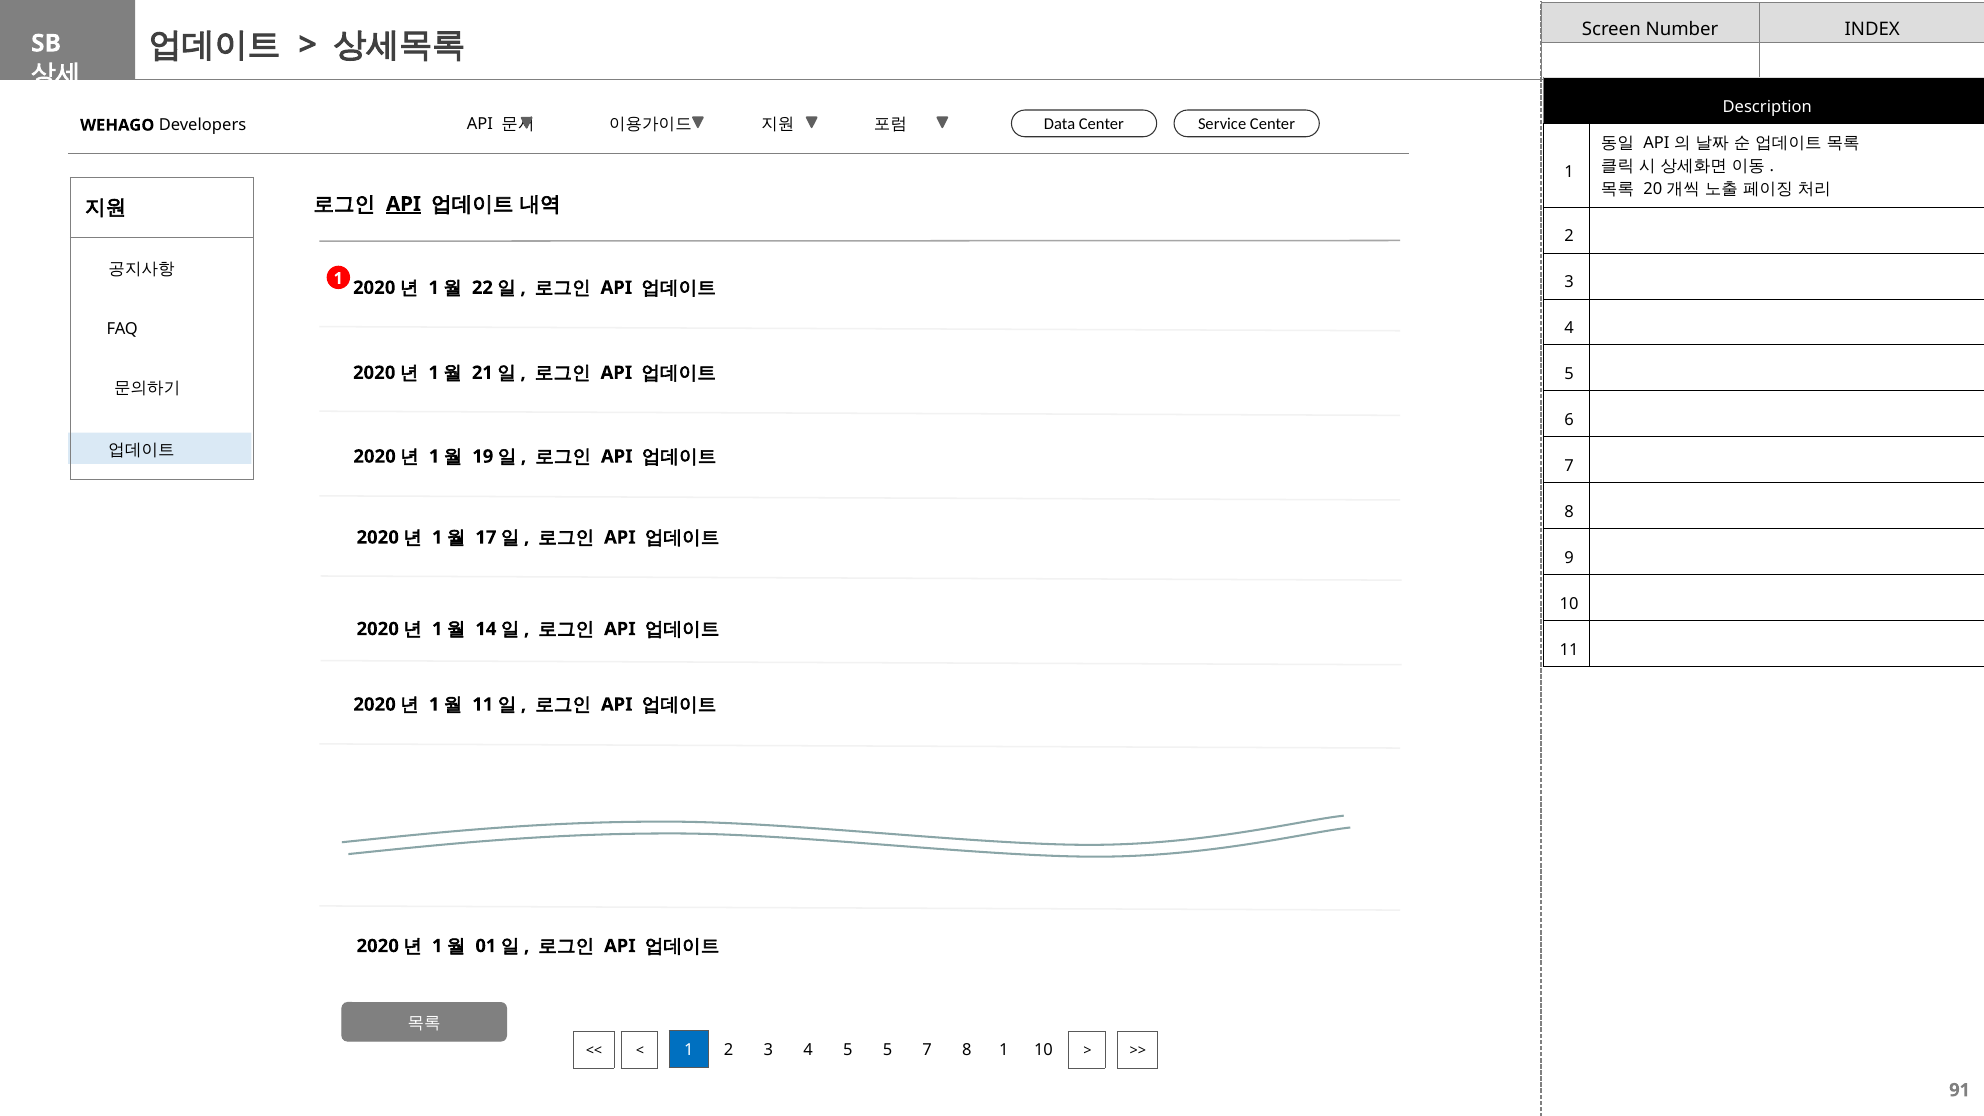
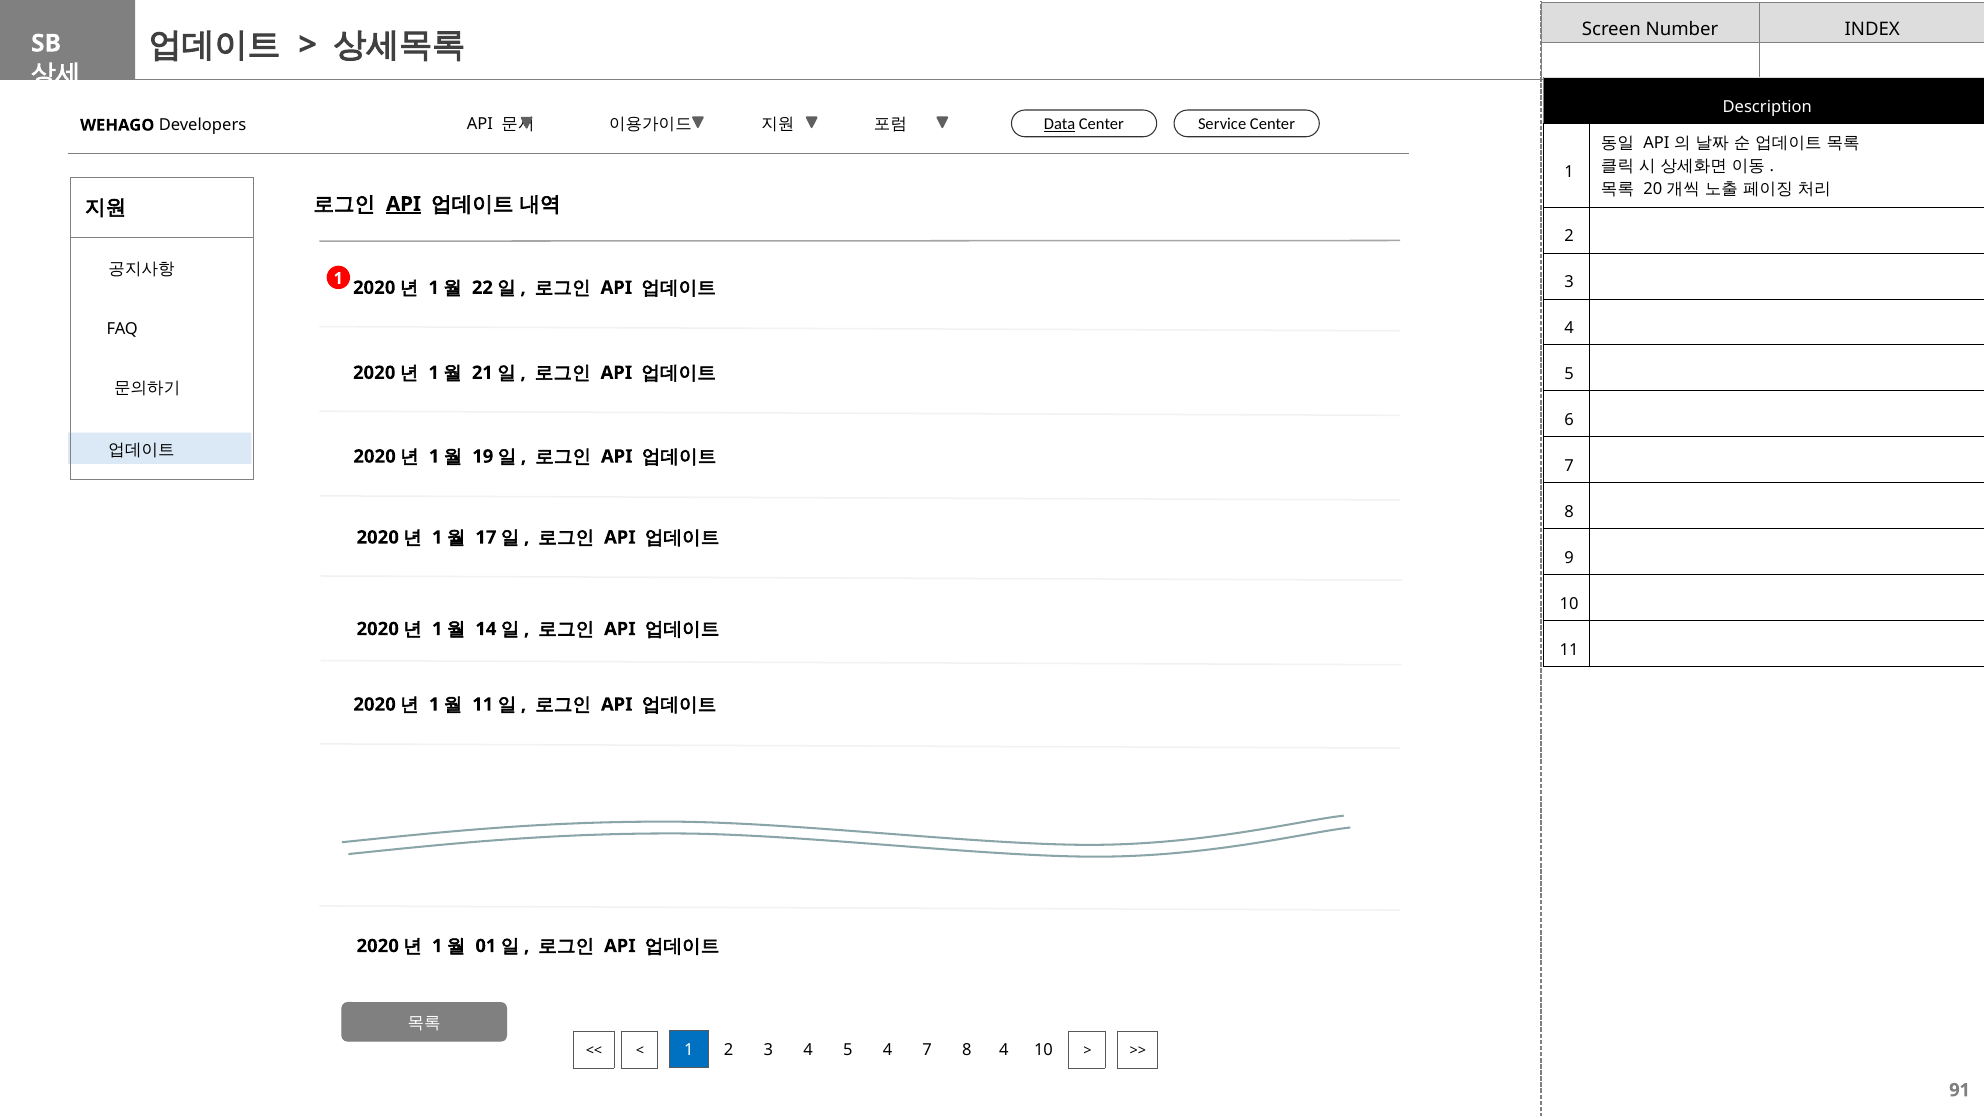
Data underline: none -> present (1060, 124)
5 5: 5 -> 4 (887, 1050)
8 1: 1 -> 4 (1004, 1050)
